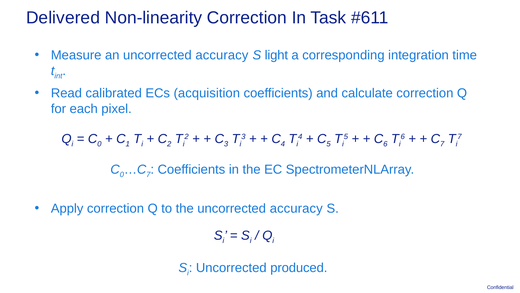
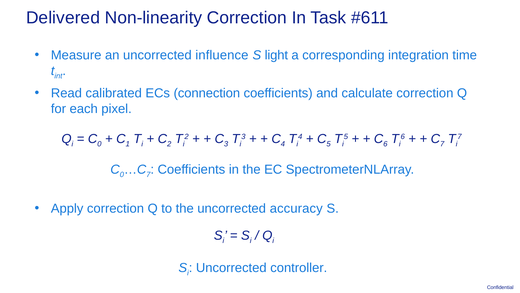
an uncorrected accuracy: accuracy -> influence (222, 55)
acquisition: acquisition -> connection (207, 93)
produced: produced -> controller (299, 267)
